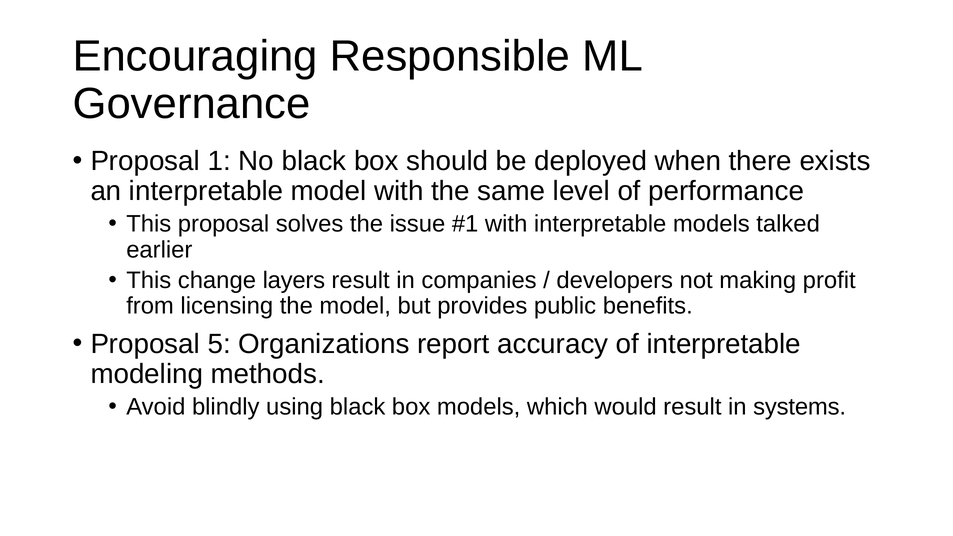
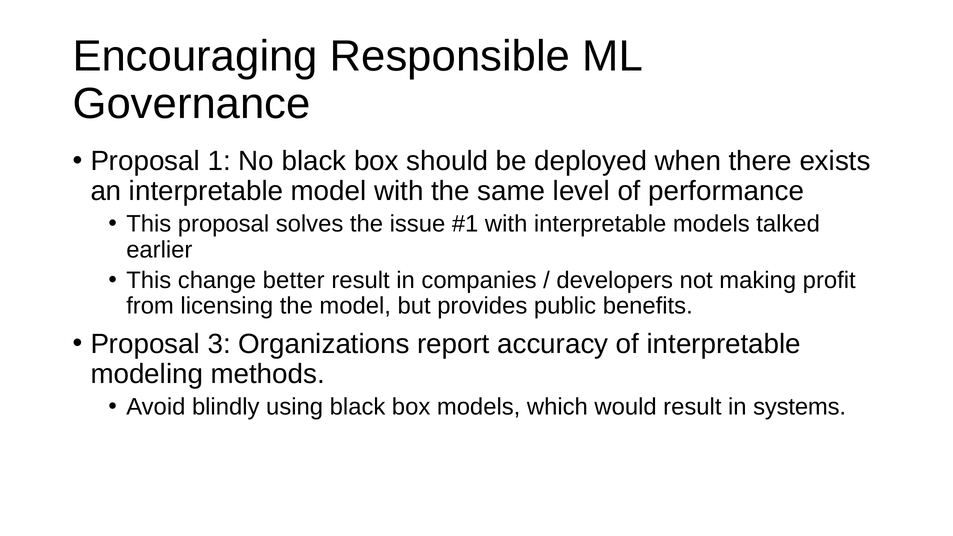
layers: layers -> better (294, 280)
5: 5 -> 3 (219, 344)
